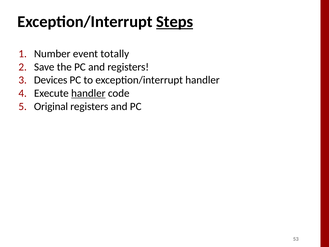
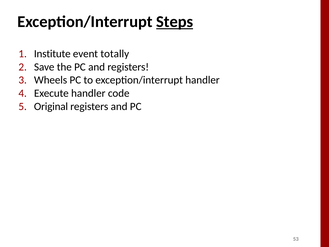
Number: Number -> Institute (52, 54)
Devices: Devices -> Wheels (51, 80)
handler underline: present -> none (88, 93)
